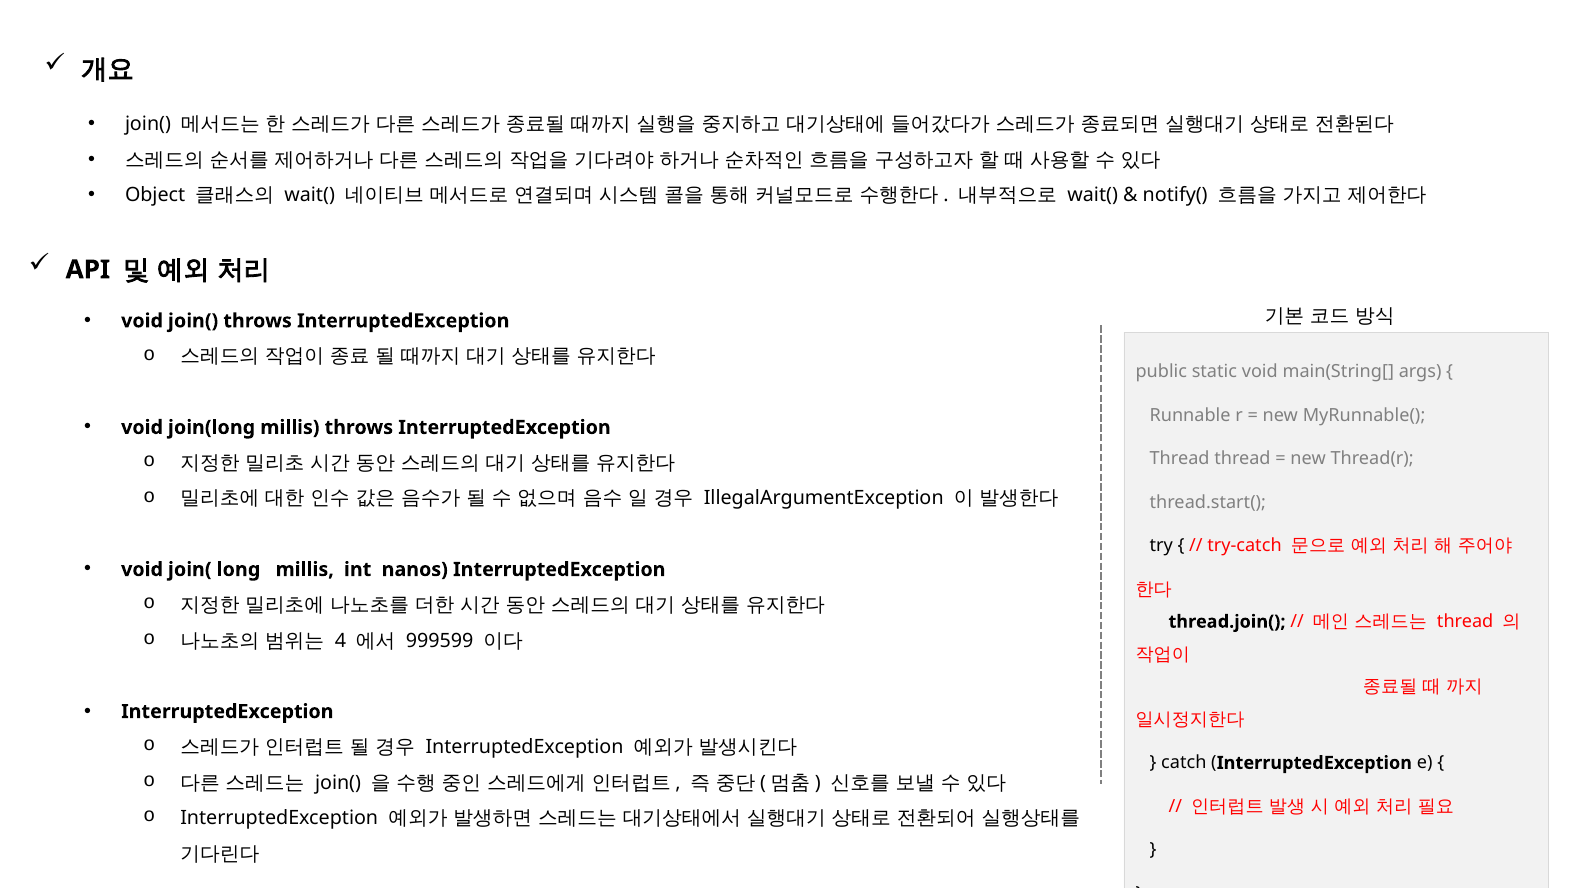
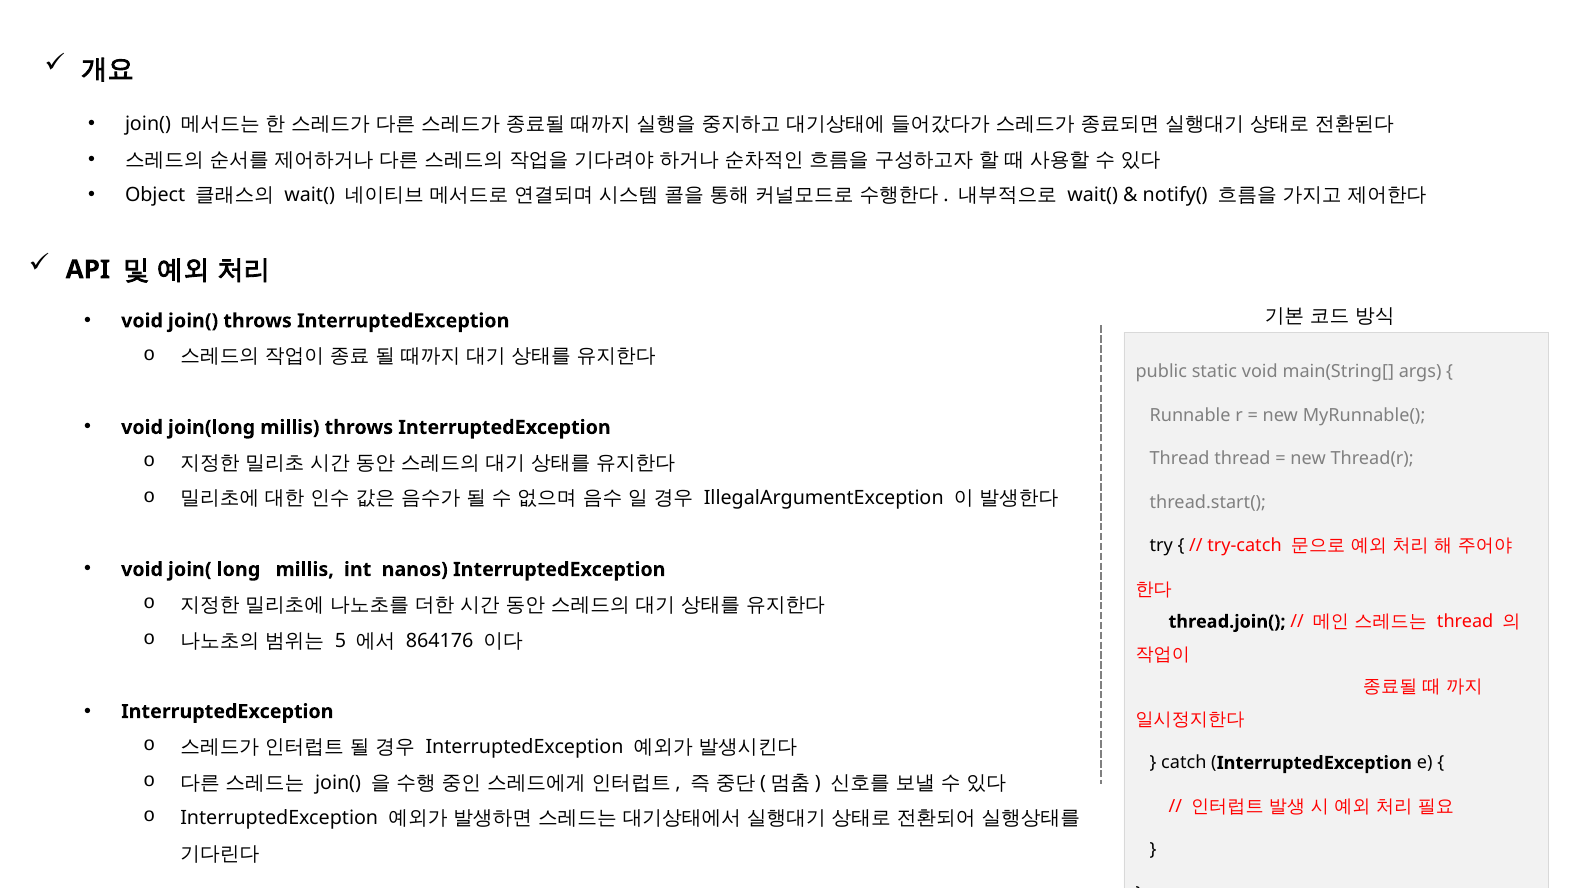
4: 4 -> 5 (340, 641)
999599: 999599 -> 864176 (440, 641)
